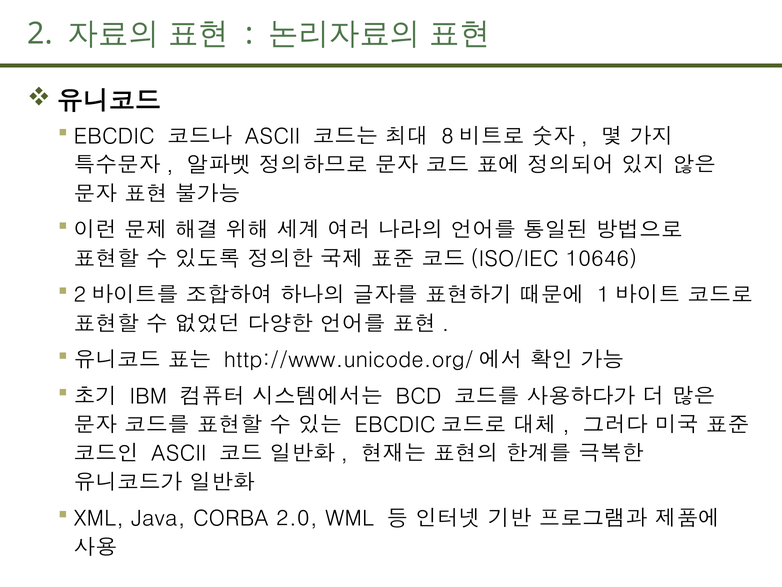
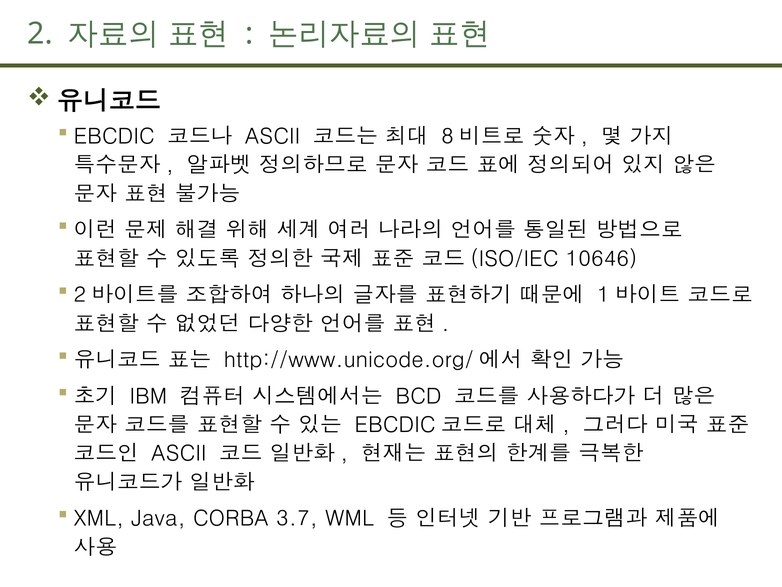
2.0: 2.0 -> 3.7 (297, 518)
